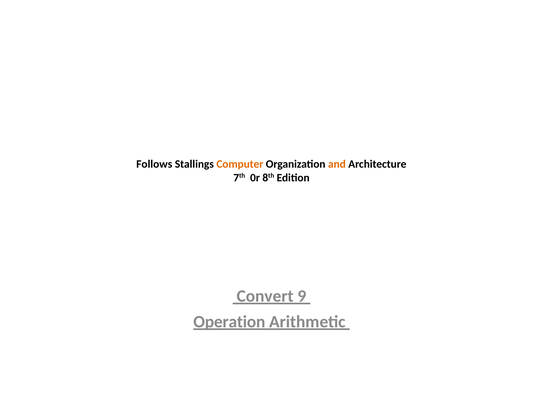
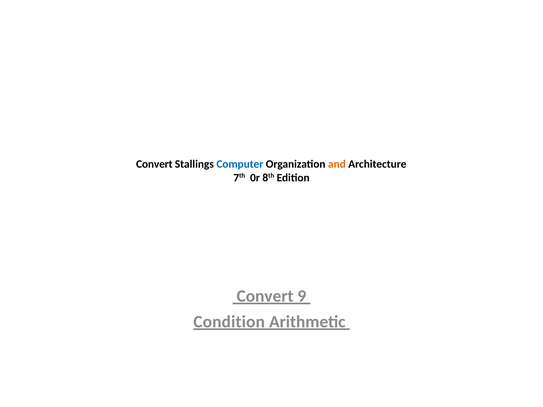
Follows: Follows -> Convert (154, 164)
Computer colour: orange -> blue (240, 164)
Operation: Operation -> Condition (229, 322)
